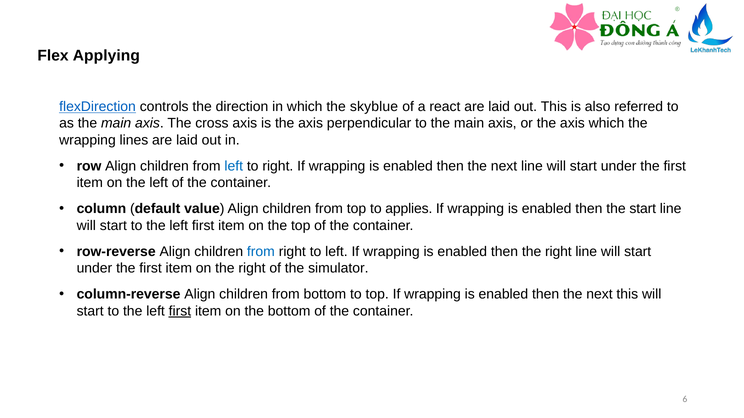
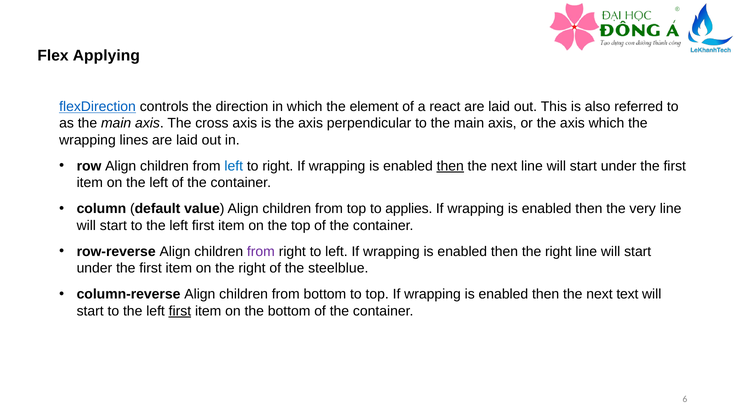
skyblue: skyblue -> element (374, 107)
then underline: none -> present (450, 166)
the start: start -> very (643, 209)
from colour: blue -> purple (261, 252)
simulator: simulator -> steelblue (338, 269)
next this: this -> text (627, 295)
